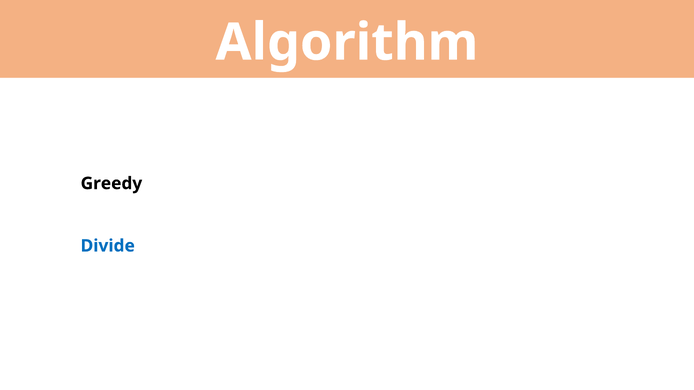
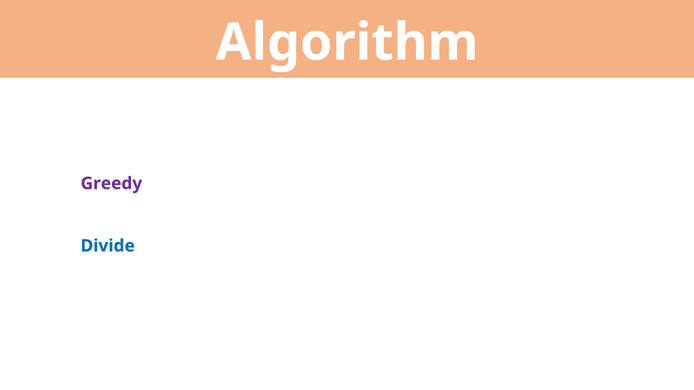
Greedy colour: black -> purple (111, 184)
